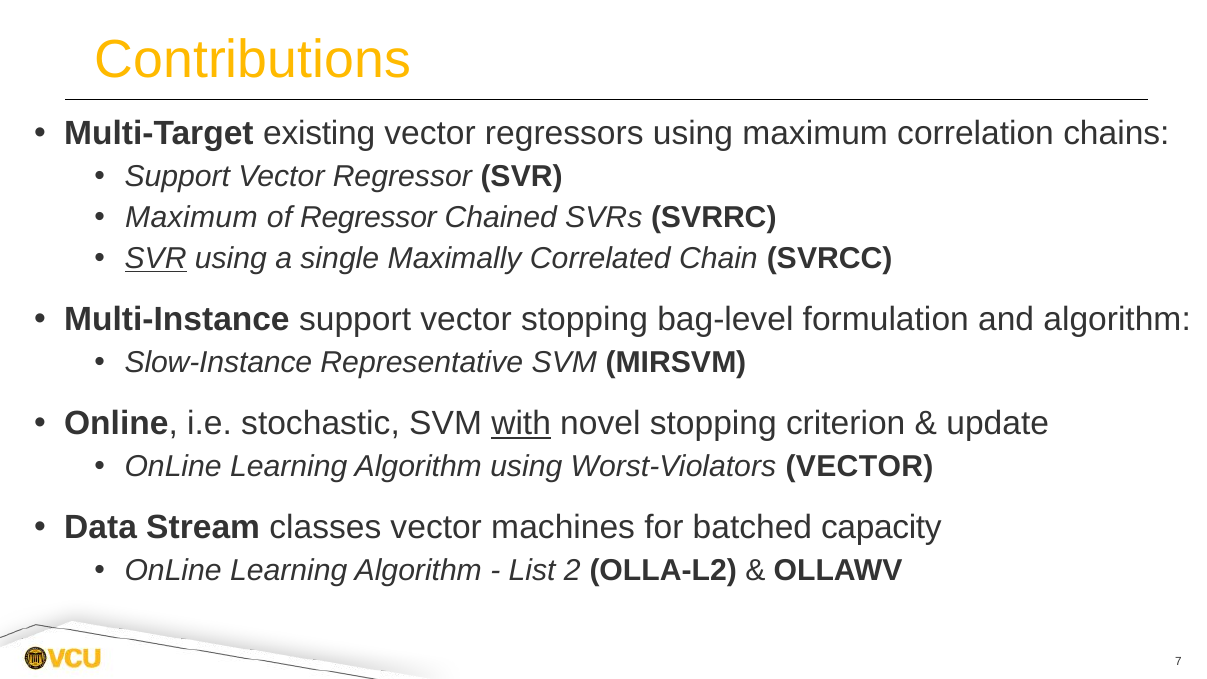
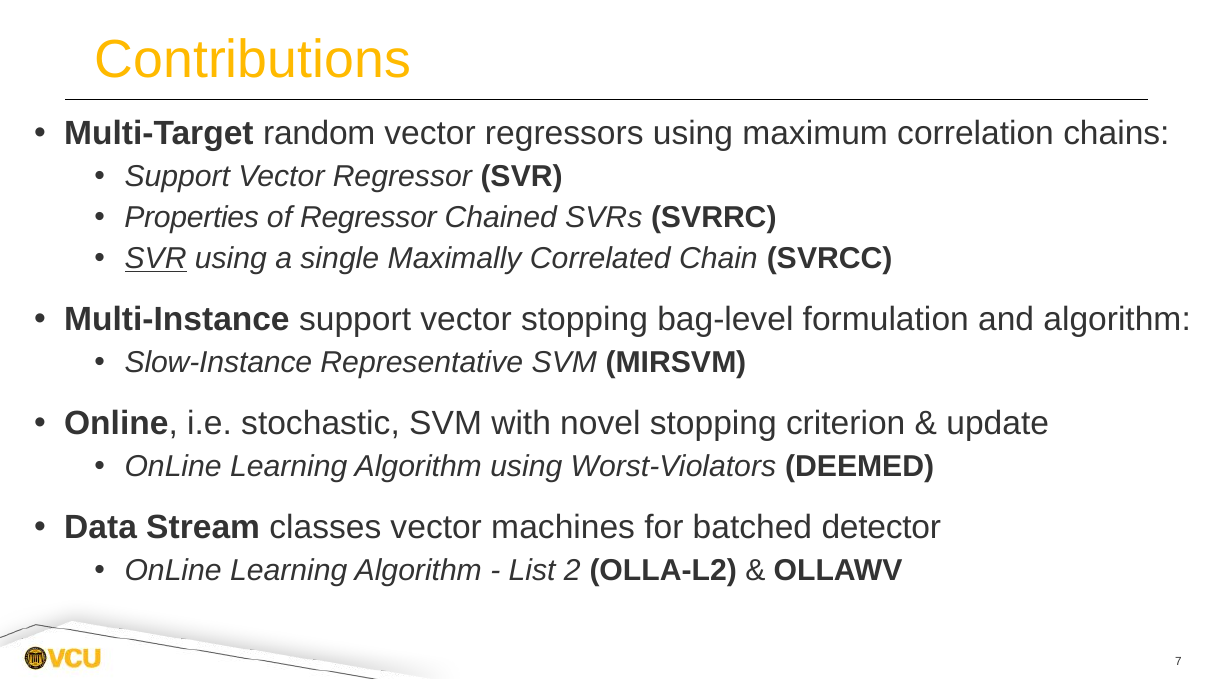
existing: existing -> random (319, 134)
Maximum: Maximum -> Properties (192, 218)
with underline: present -> none (521, 424)
Worst-Violators VECTOR: VECTOR -> DEEMED (860, 467)
capacity: capacity -> detector (881, 528)
